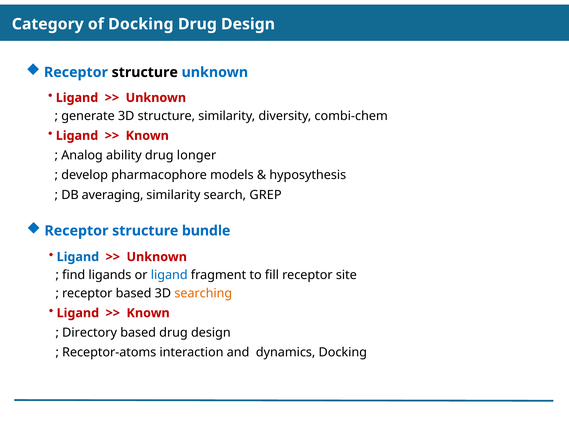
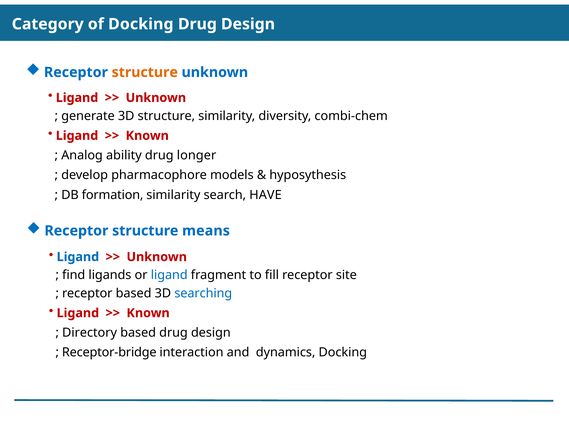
structure colour: black -> orange (145, 72)
averaging: averaging -> formation (113, 195)
GREP: GREP -> HAVE (266, 195)
bundle: bundle -> means (206, 231)
searching colour: orange -> blue (203, 293)
Receptor-atoms: Receptor-atoms -> Receptor-bridge (109, 352)
